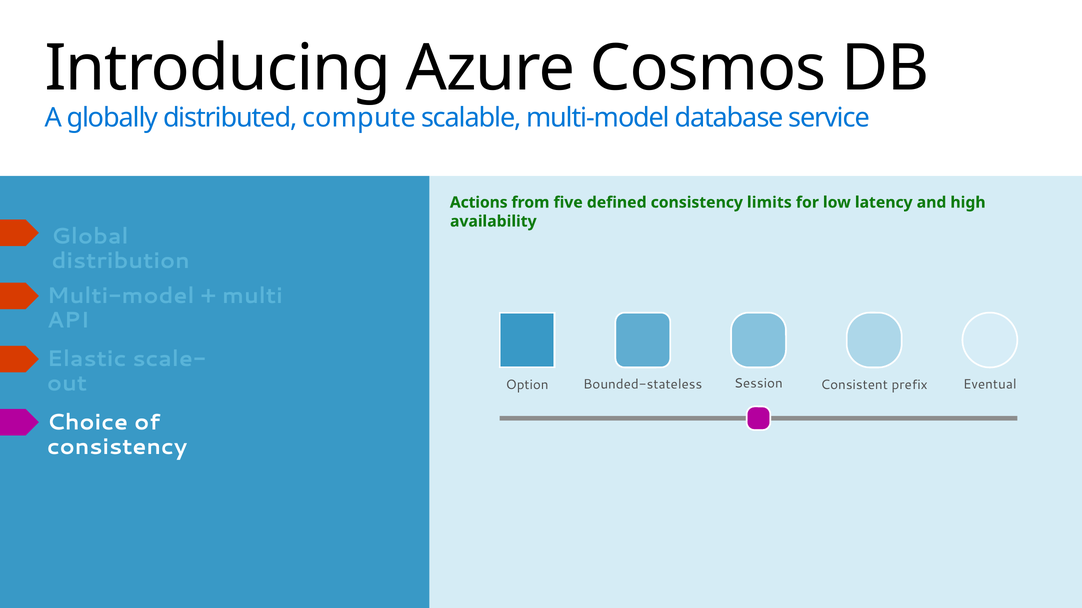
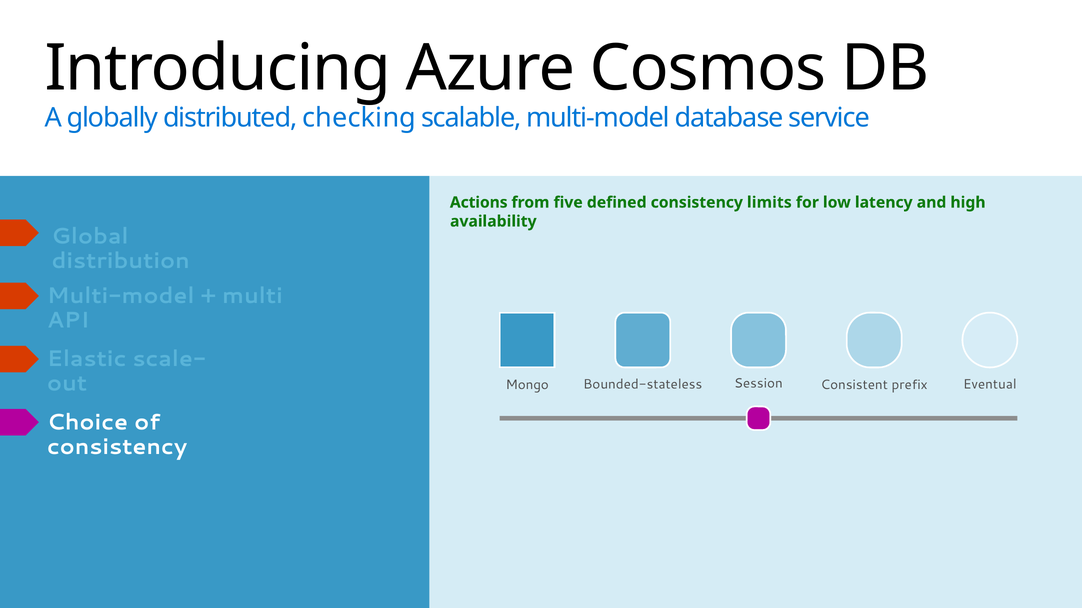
compute: compute -> checking (359, 118)
Option: Option -> Mongo (527, 385)
